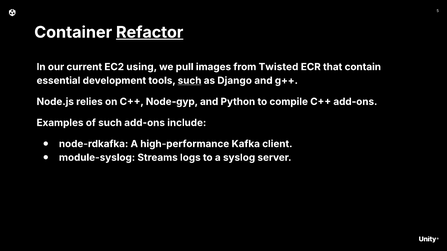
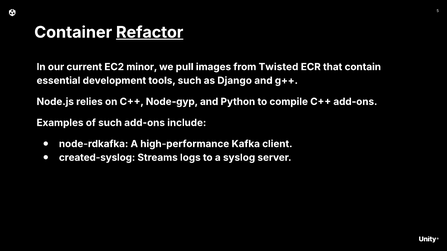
using: using -> minor (142, 67)
such underline: present -> none (190, 81)
module-syslog: module-syslog -> created-syslog (97, 158)
